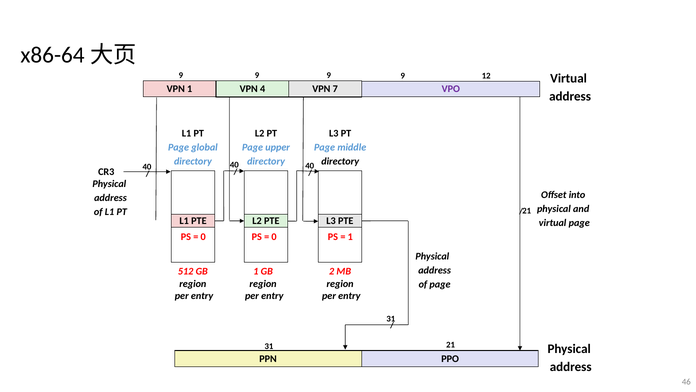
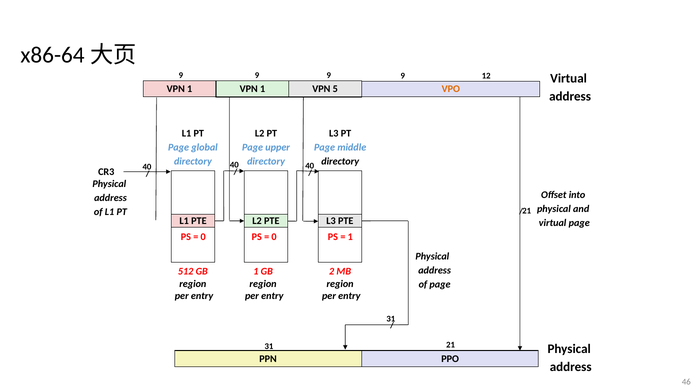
4: 4 -> 1 (263, 89)
7: 7 -> 5 (335, 89)
VPO colour: purple -> orange (451, 89)
